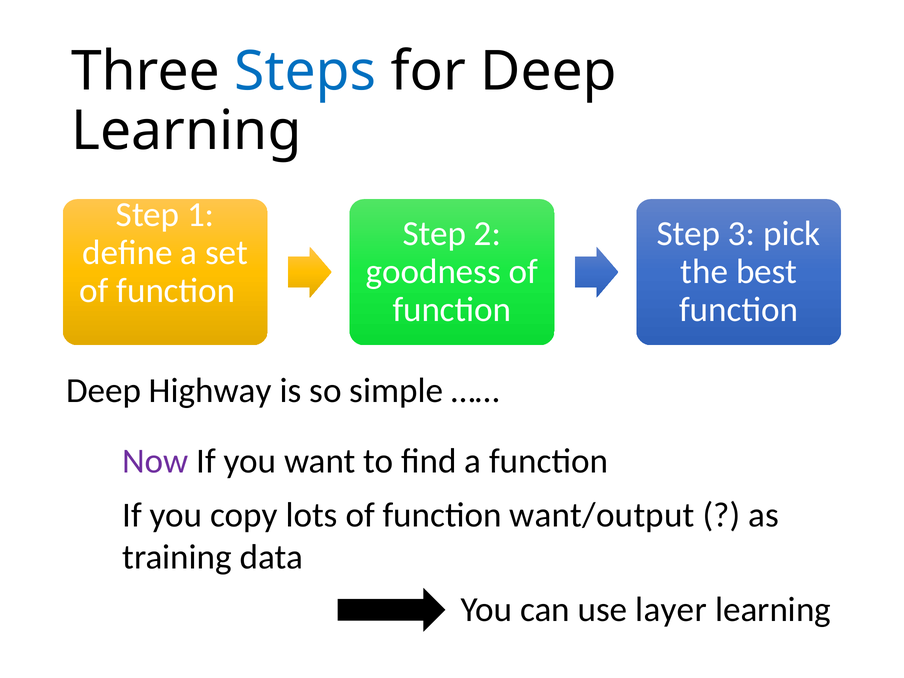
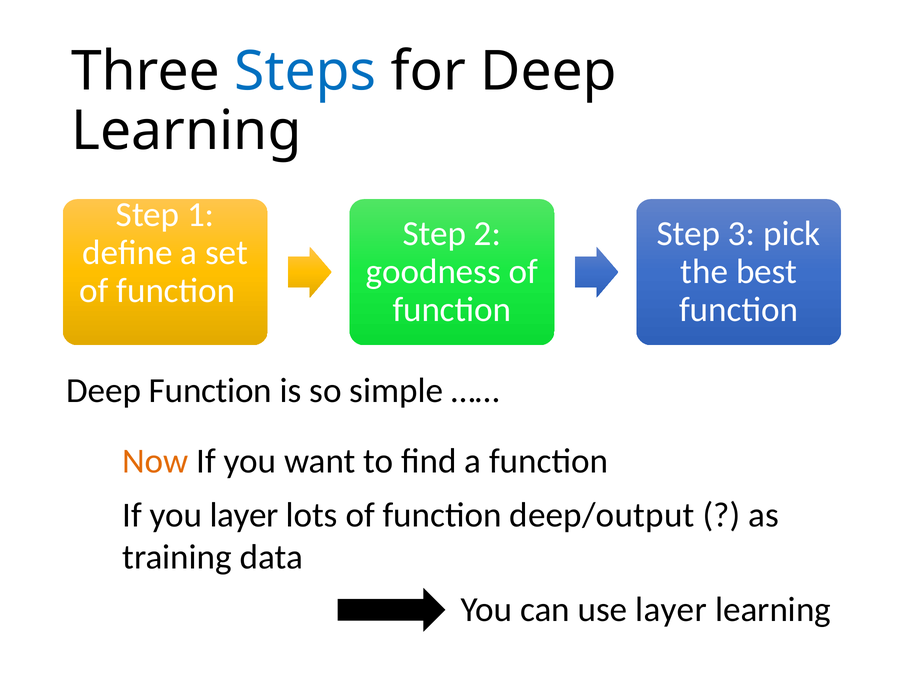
Deep Highway: Highway -> Function (210, 390)
Now colour: purple -> orange (155, 461)
you copy: copy -> layer (244, 515)
want/output: want/output -> deep/output (602, 515)
